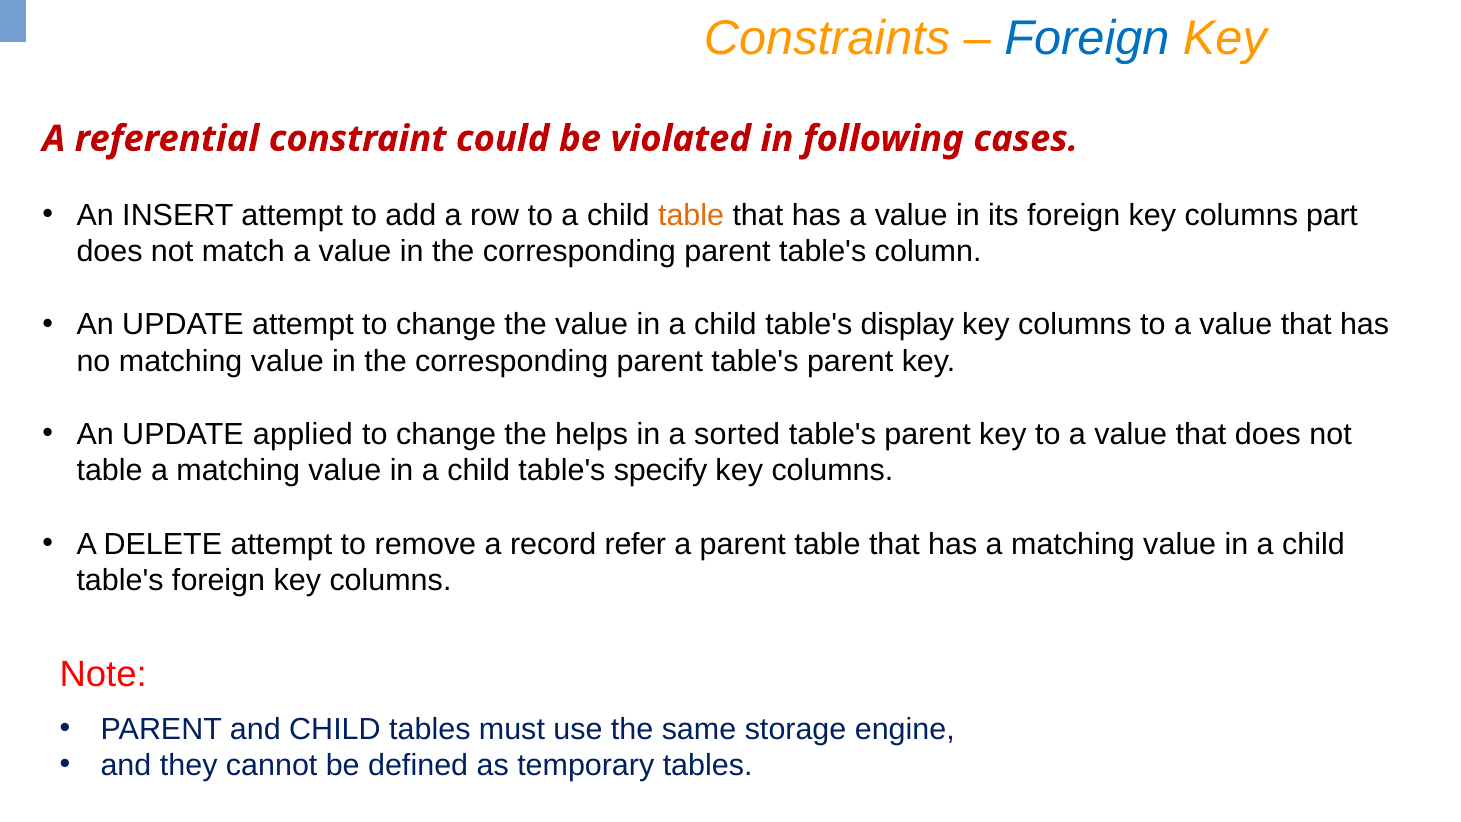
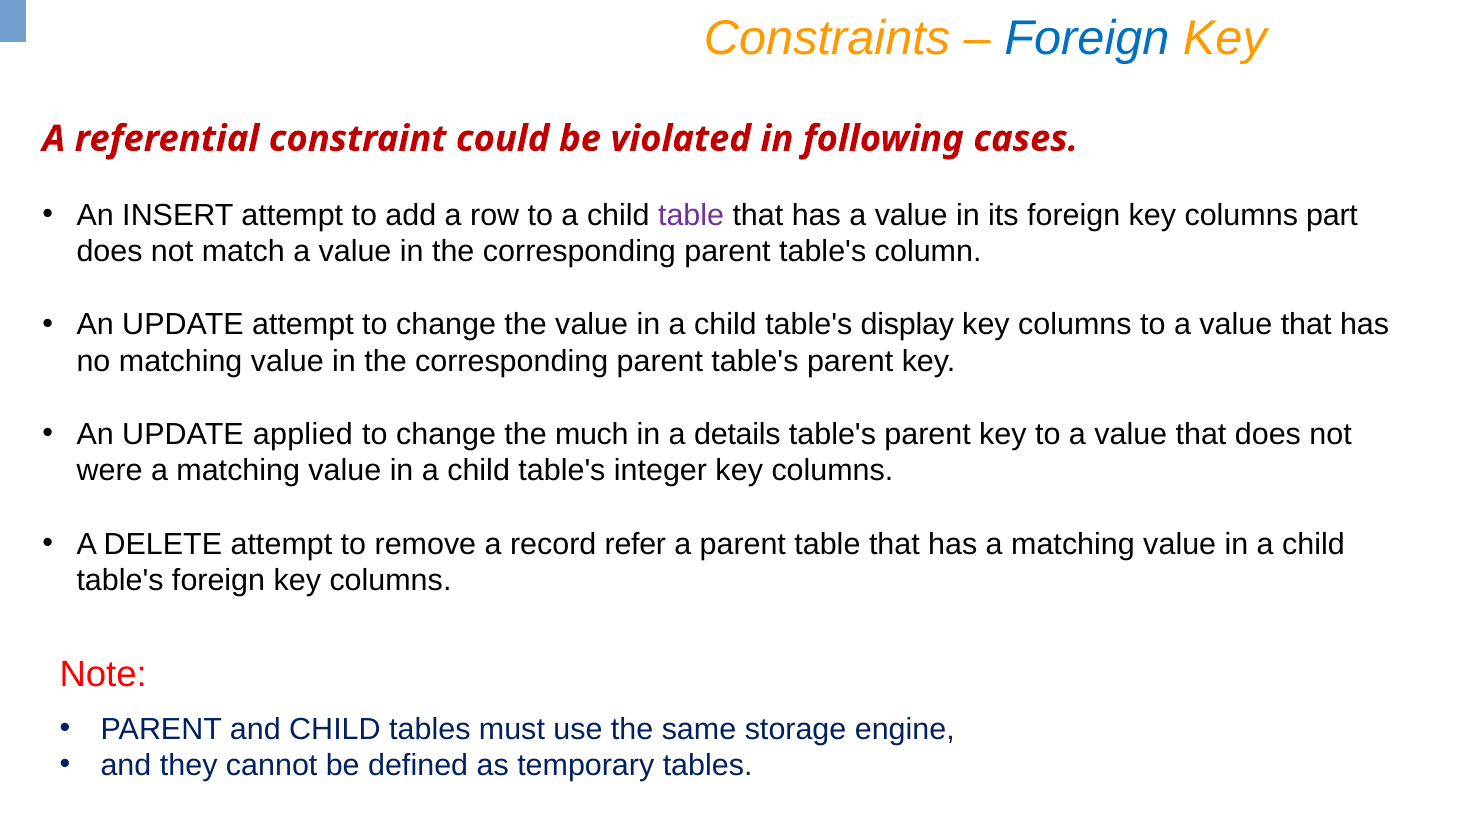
table colour: orange -> purple (691, 215)
helps: helps -> much (592, 434)
sorted: sorted -> details (737, 434)
table: table -> were (110, 471)
specify: specify -> integer (661, 471)
